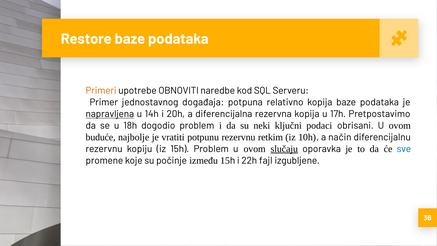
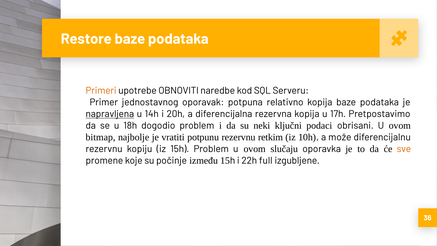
događaja: događaja -> oporavak (203, 102)
buduće: buduće -> bitmap (101, 137)
način: način -> može (340, 137)
slučaju underline: present -> none (284, 149)
sve colour: blue -> orange (404, 149)
fajl: fajl -> full (266, 160)
